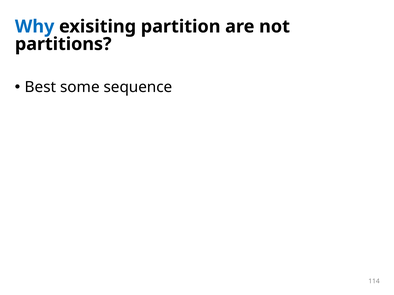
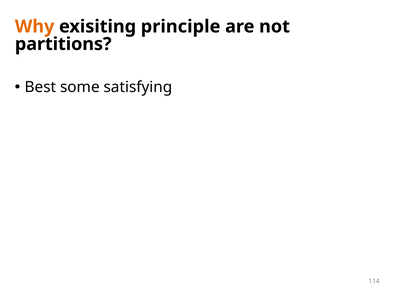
Why colour: blue -> orange (35, 27)
partition: partition -> principle (181, 27)
sequence: sequence -> satisfying (138, 87)
